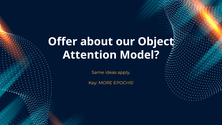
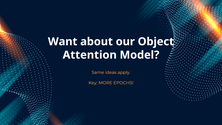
Offer: Offer -> Want (63, 42)
